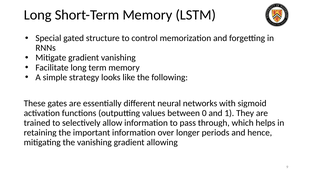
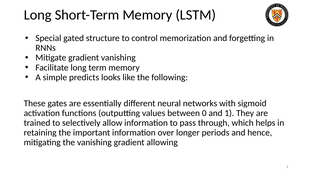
strategy: strategy -> predicts (84, 78)
